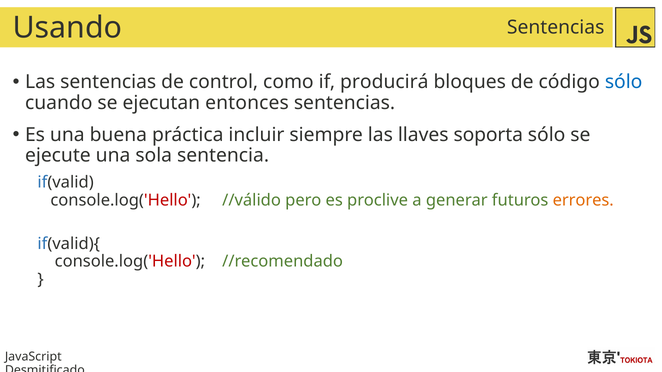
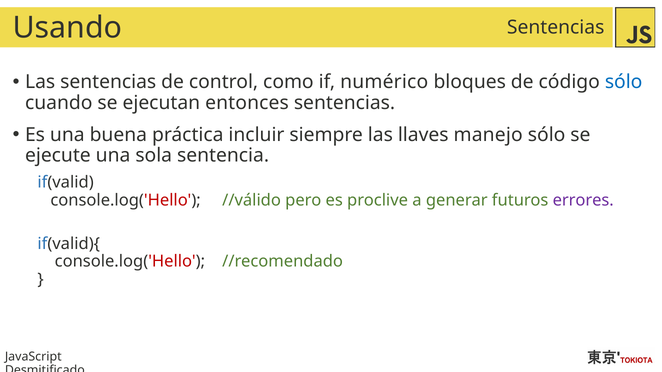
producirá: producirá -> numérico (384, 82)
soporta: soporta -> manejo (488, 135)
errores colour: orange -> purple (583, 201)
